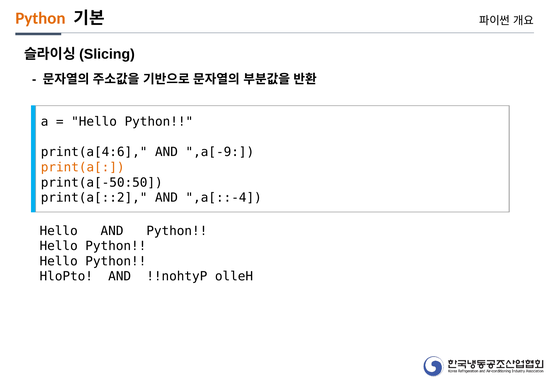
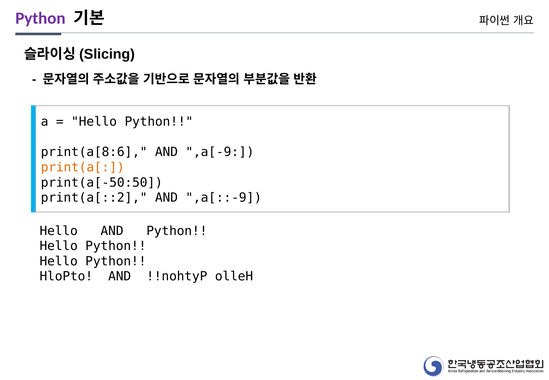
Python colour: orange -> purple (40, 18)
print(a[4:6: print(a[4:6 -> print(a[8:6 (94, 152)
,a[::-4: ,a[::-4 -> ,a[::-9 (224, 198)
